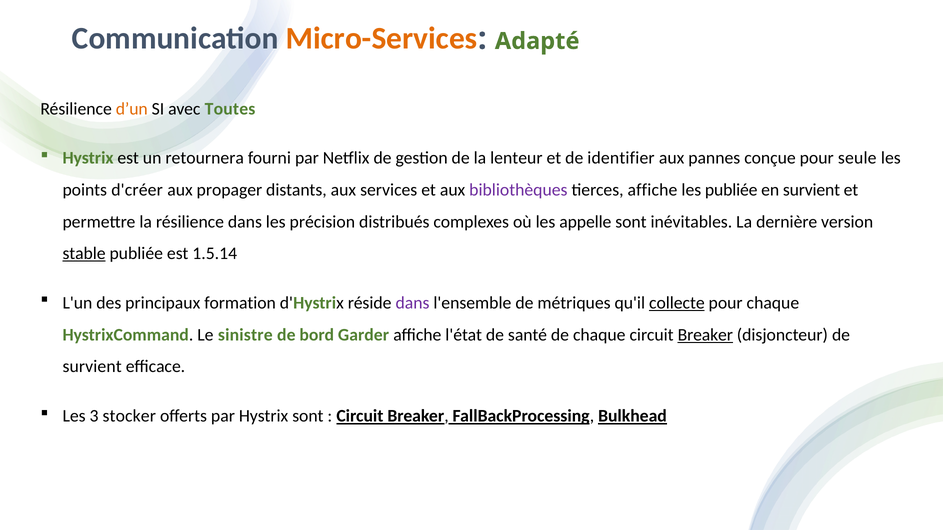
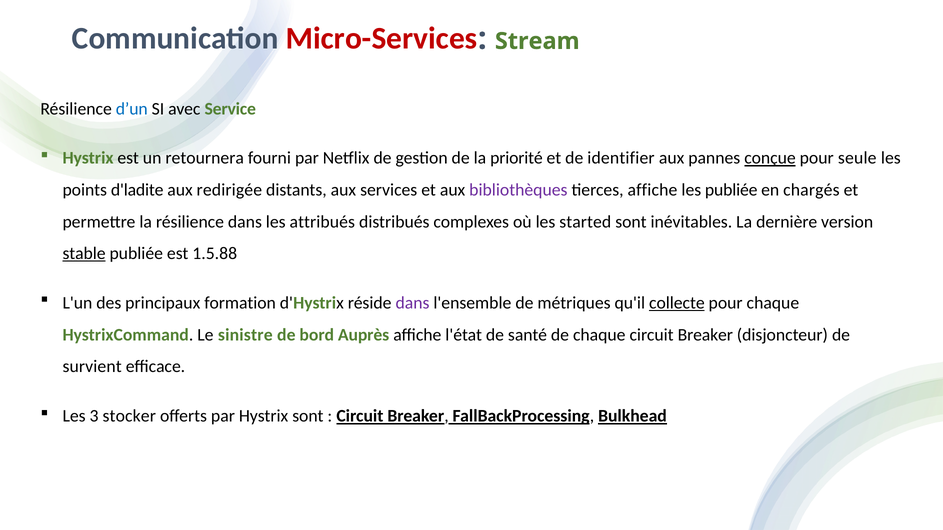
Micro-Services colour: orange -> red (381, 39)
Adapté: Adapté -> Stream (537, 41)
d’un colour: orange -> blue (132, 109)
Toutes: Toutes -> Service (230, 109)
lenteur: lenteur -> priorité (516, 158)
conçue underline: none -> present (770, 158)
d'créer: d'créer -> d'ladite (137, 190)
propager: propager -> redirigée (229, 190)
en survient: survient -> chargés (811, 190)
précision: précision -> attribués (322, 222)
appelle: appelle -> started (585, 222)
1.5.14: 1.5.14 -> 1.5.88 (215, 254)
Garder: Garder -> Auprès (364, 335)
Breaker underline: present -> none (705, 335)
